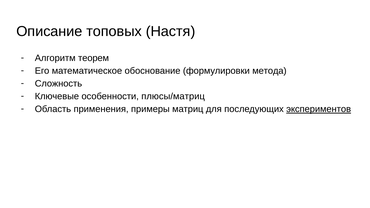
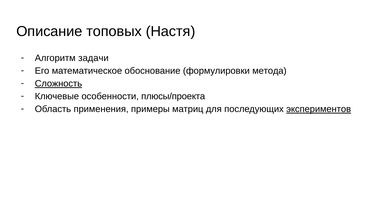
теорем: теорем -> задачи (93, 58)
Сложность underline: none -> present (58, 84)
плюсы/матриц: плюсы/матриц -> плюсы/проекта (173, 96)
